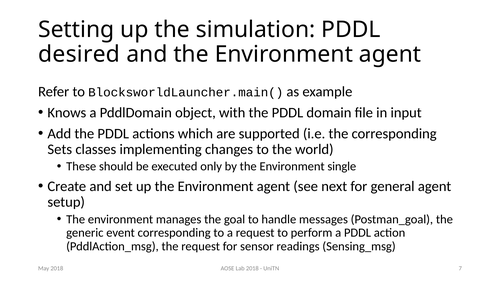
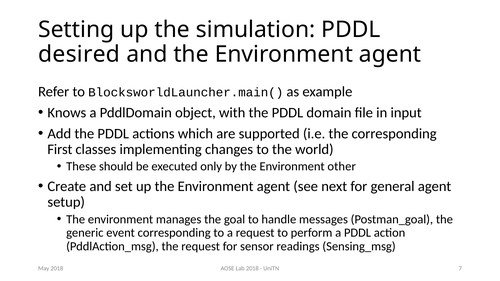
Sets: Sets -> First (60, 149)
single: single -> other (342, 167)
